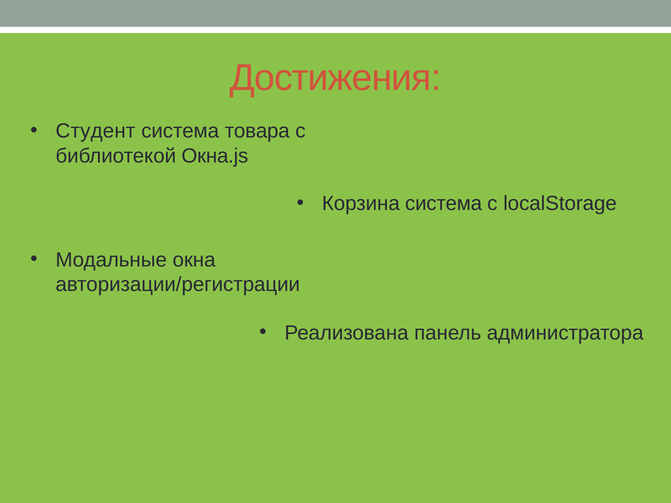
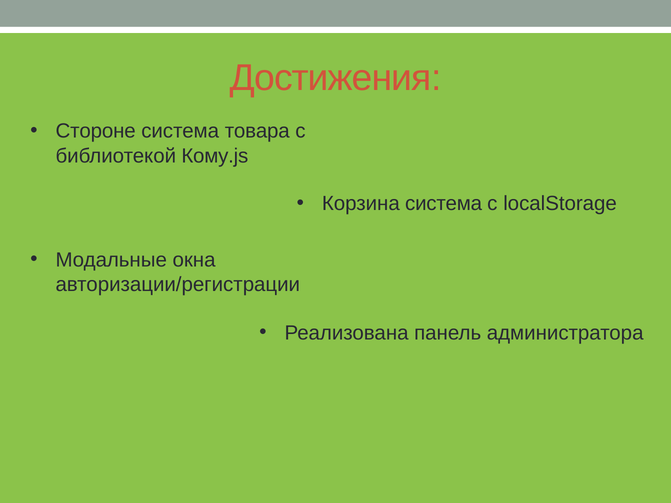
Студент: Студент -> Стороне (96, 131)
Окна.js: Окна.js -> Кому.js (215, 156)
